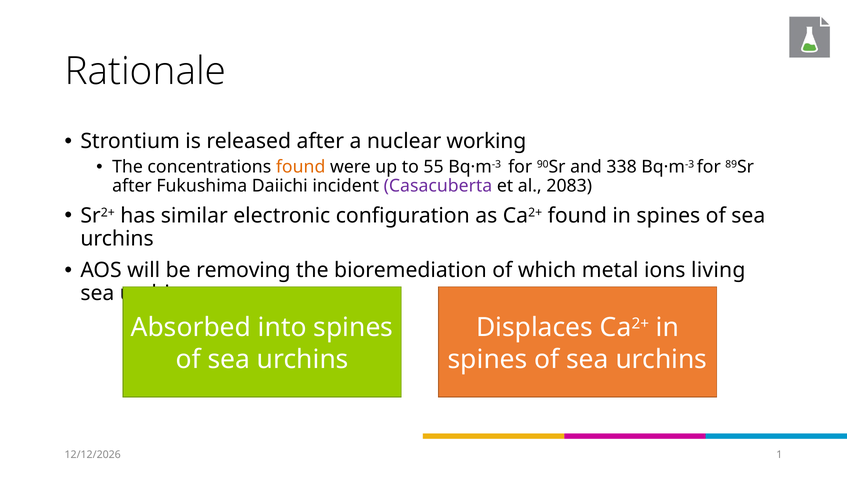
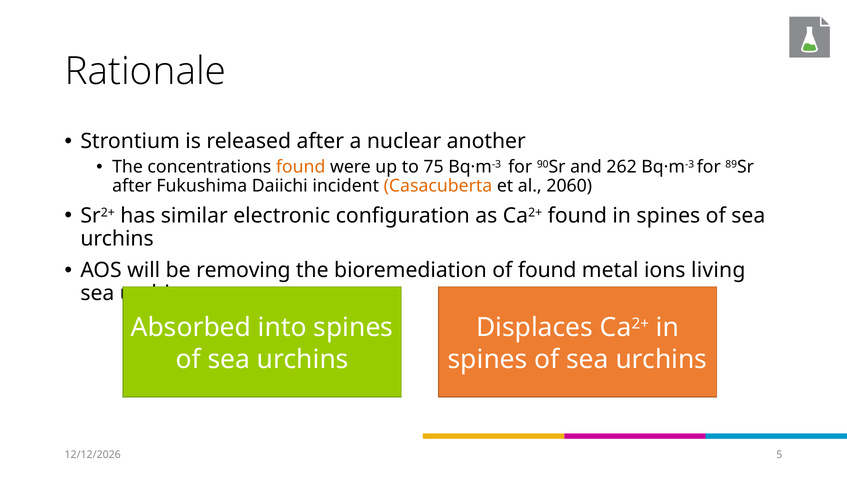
working: working -> another (486, 141)
55: 55 -> 75 (434, 167)
338: 338 -> 262 (622, 167)
Casacuberta colour: purple -> orange (438, 186)
2083: 2083 -> 2060 (569, 186)
of which: which -> found (547, 270)
1: 1 -> 5 (779, 454)
